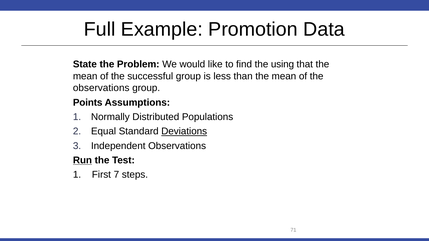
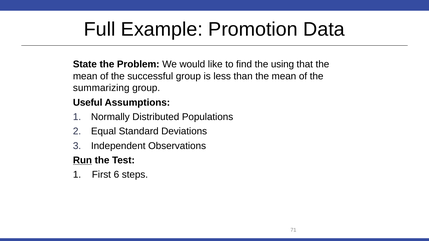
observations: observations -> summarizing (101, 88)
Points: Points -> Useful (88, 103)
Deviations underline: present -> none (184, 132)
7: 7 -> 6 (116, 175)
